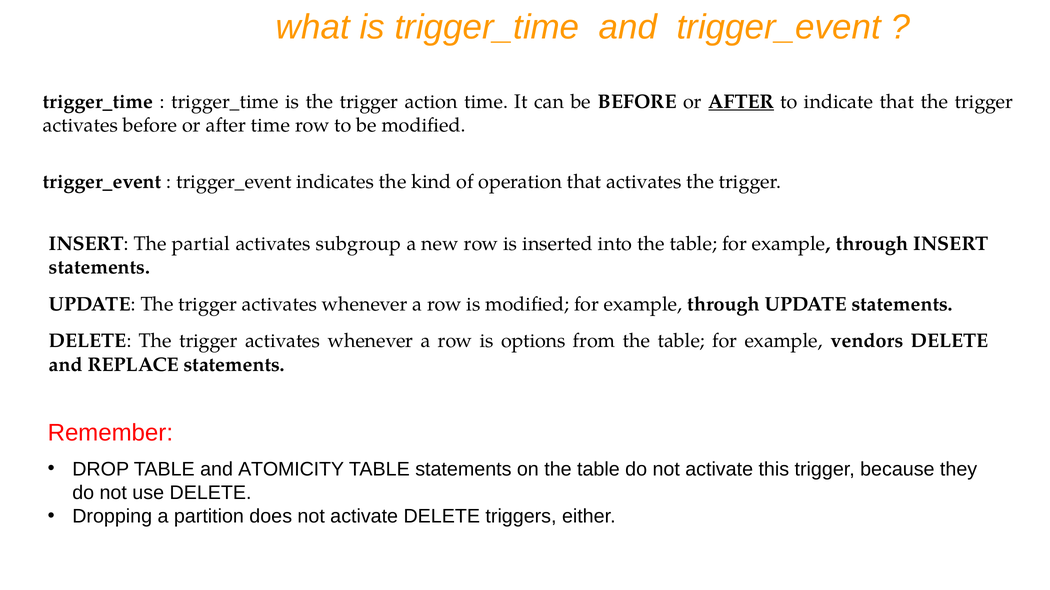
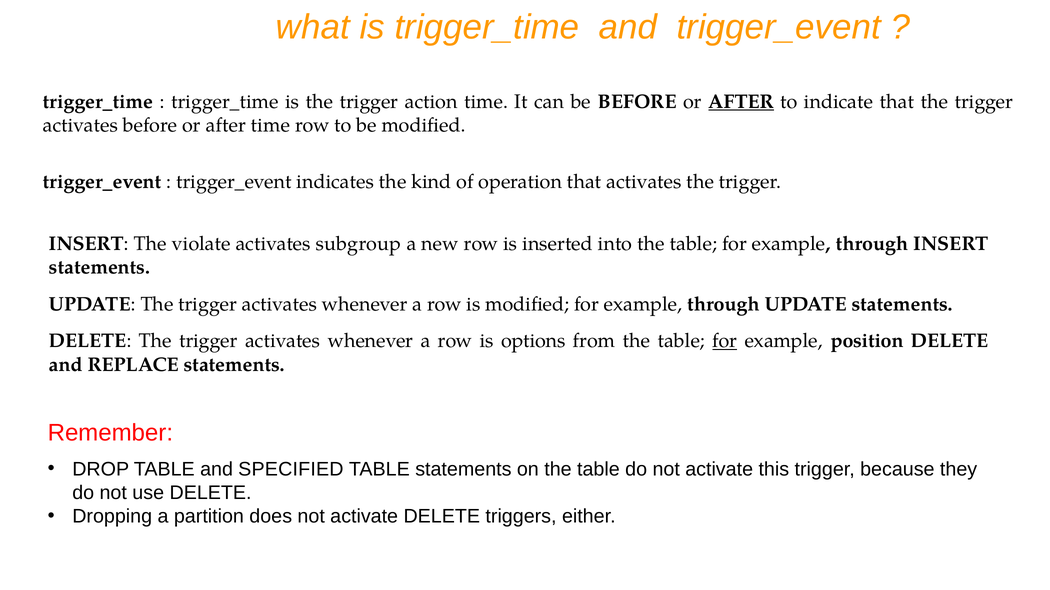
partial: partial -> violate (201, 244)
for underline: none -> present (725, 341)
vendors: vendors -> position (867, 341)
ATOMICITY: ATOMICITY -> SPECIFIED (291, 470)
